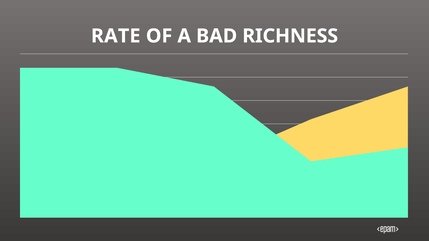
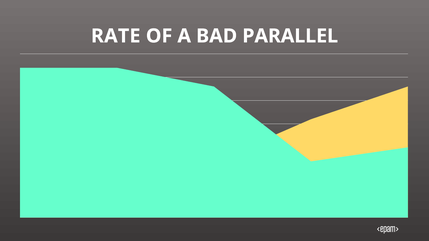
RICHNESS: RICHNESS -> PARALLEL (290, 36)
